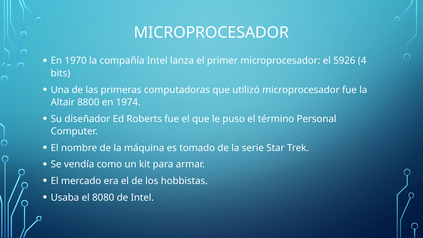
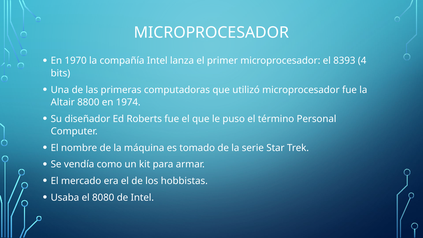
5926: 5926 -> 8393 (344, 61)
